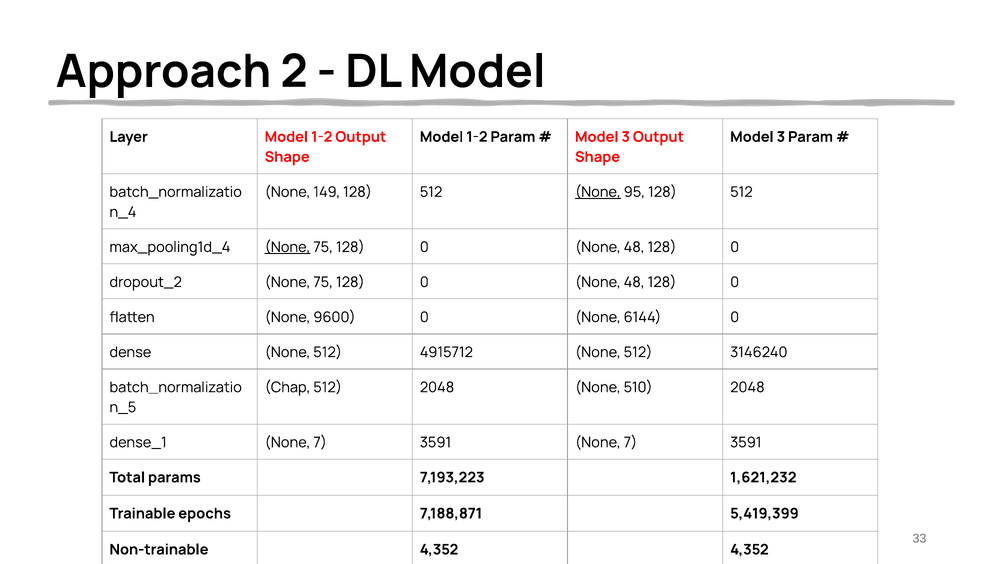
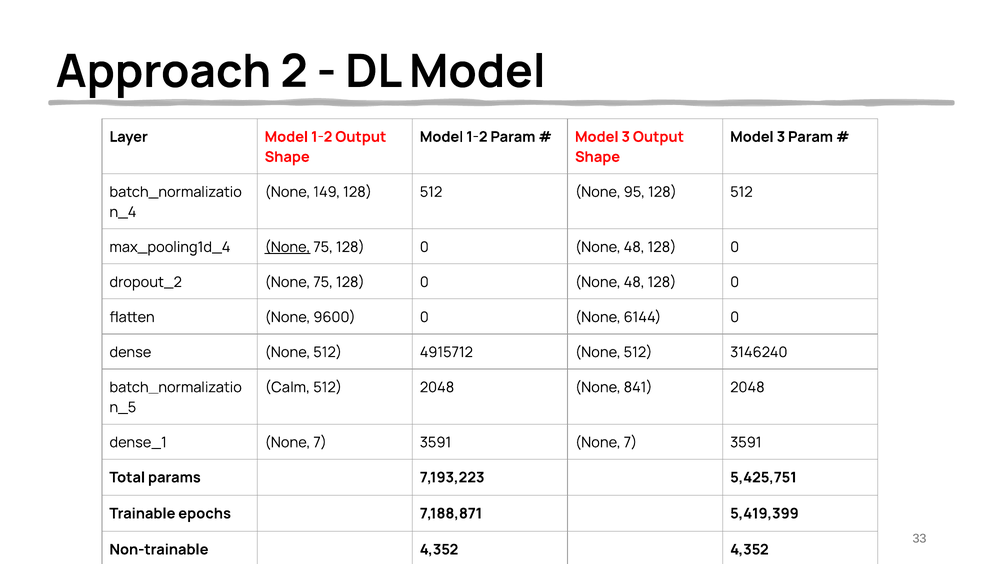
None underline: present -> none (598, 192)
Chap: Chap -> Calm (287, 387)
510: 510 -> 841 (638, 387)
1,621,232: 1,621,232 -> 5,425,751 (763, 478)
